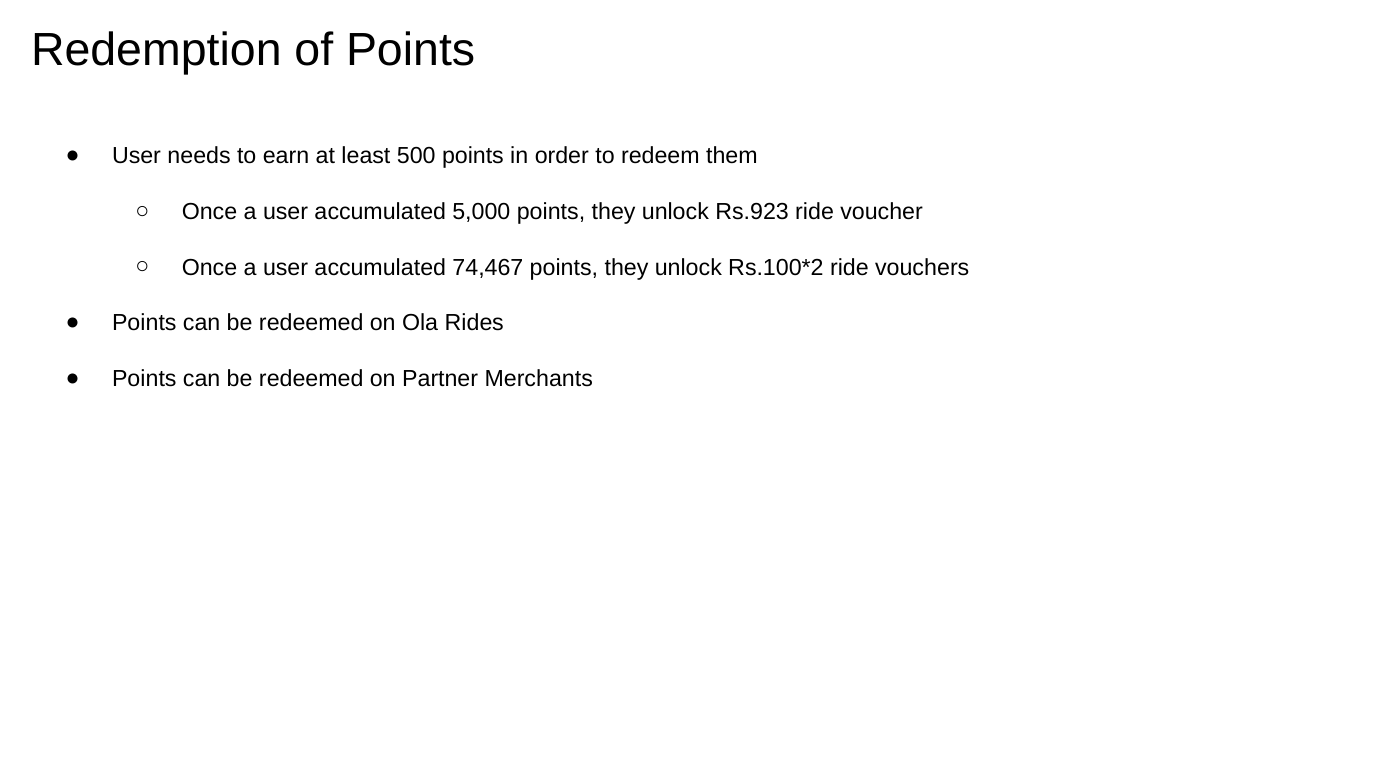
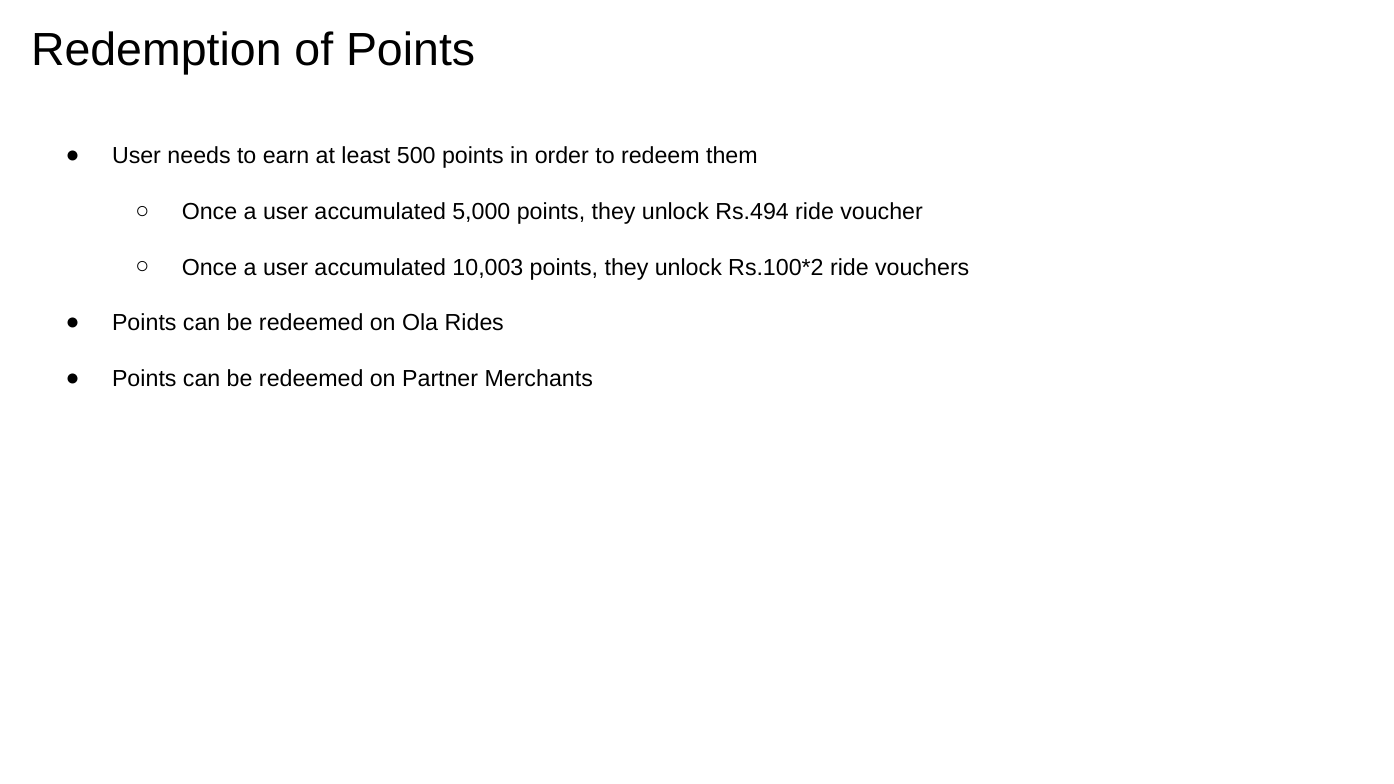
Rs.923: Rs.923 -> Rs.494 (752, 212)
74,467: 74,467 -> 10,003 (488, 267)
